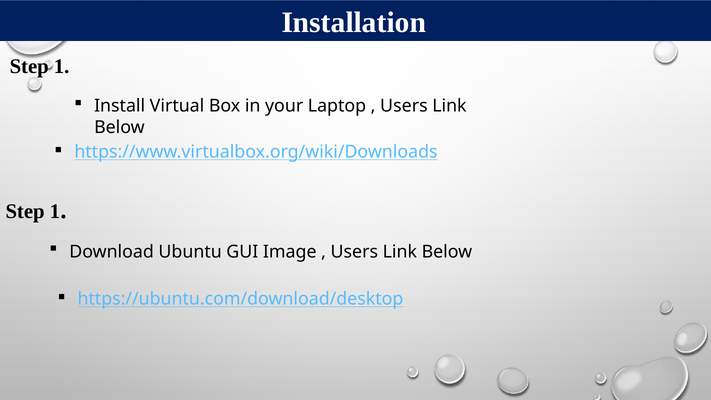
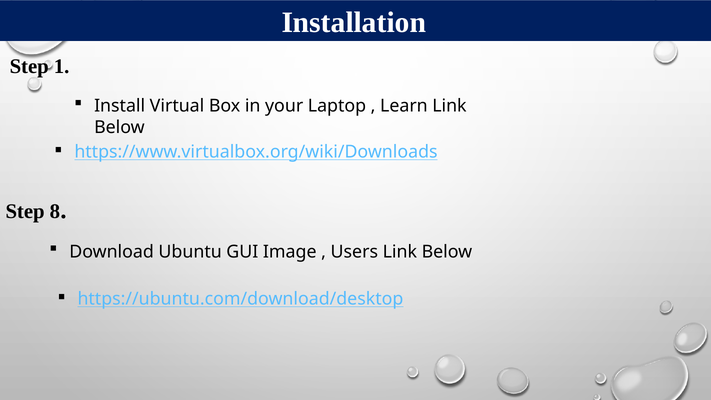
Users: Users -> Learn (404, 106)
1: 1 -> 8 (55, 211)
